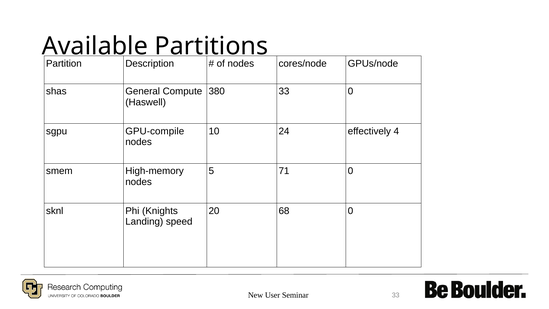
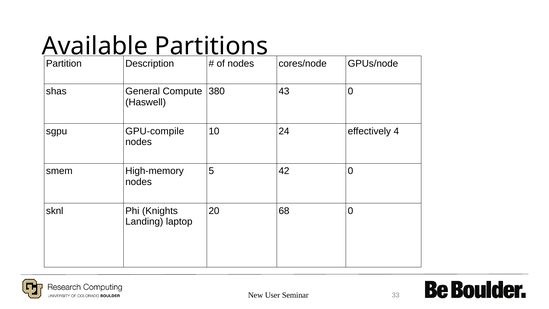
380 33: 33 -> 43 (284, 91)
71: 71 -> 42 (284, 171)
speed: speed -> laptop (179, 222)
